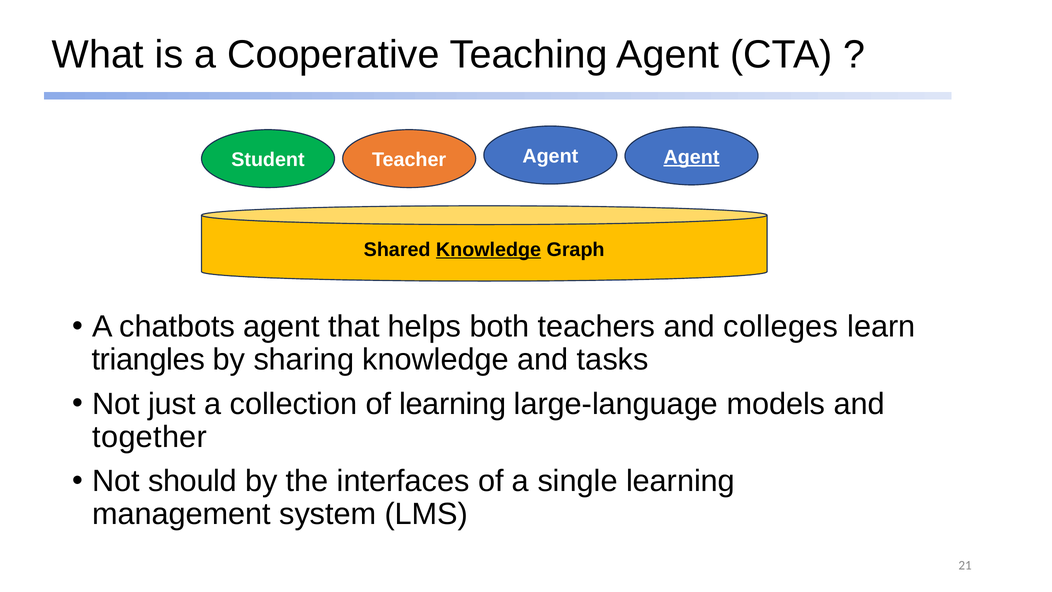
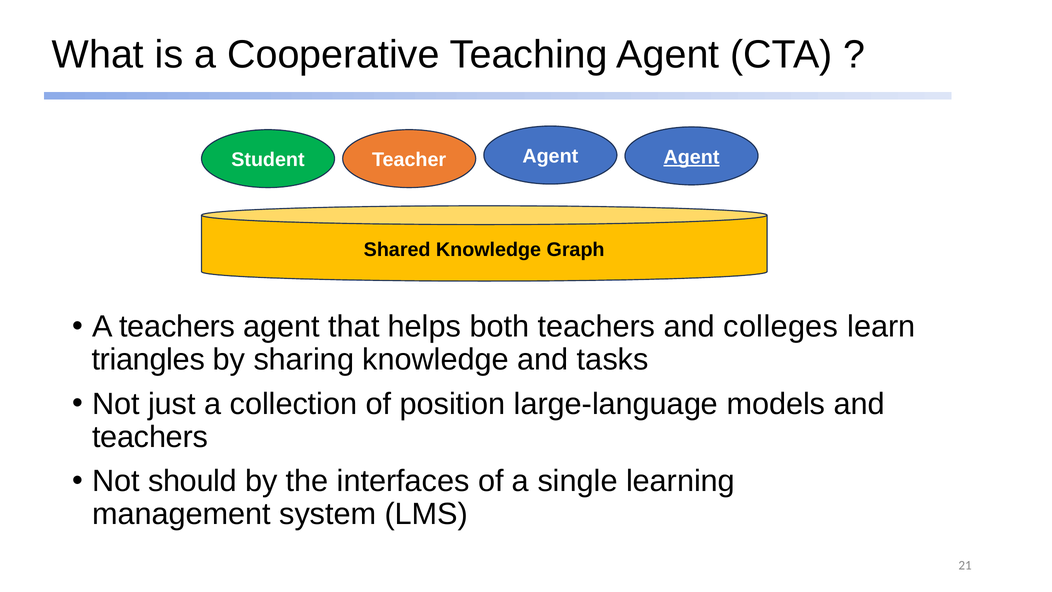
Knowledge underline: present -> none (489, 249)
A chatbots: chatbots -> teachers (177, 327)
of learning: learning -> position (453, 404)
together: together -> teachers (150, 437)
